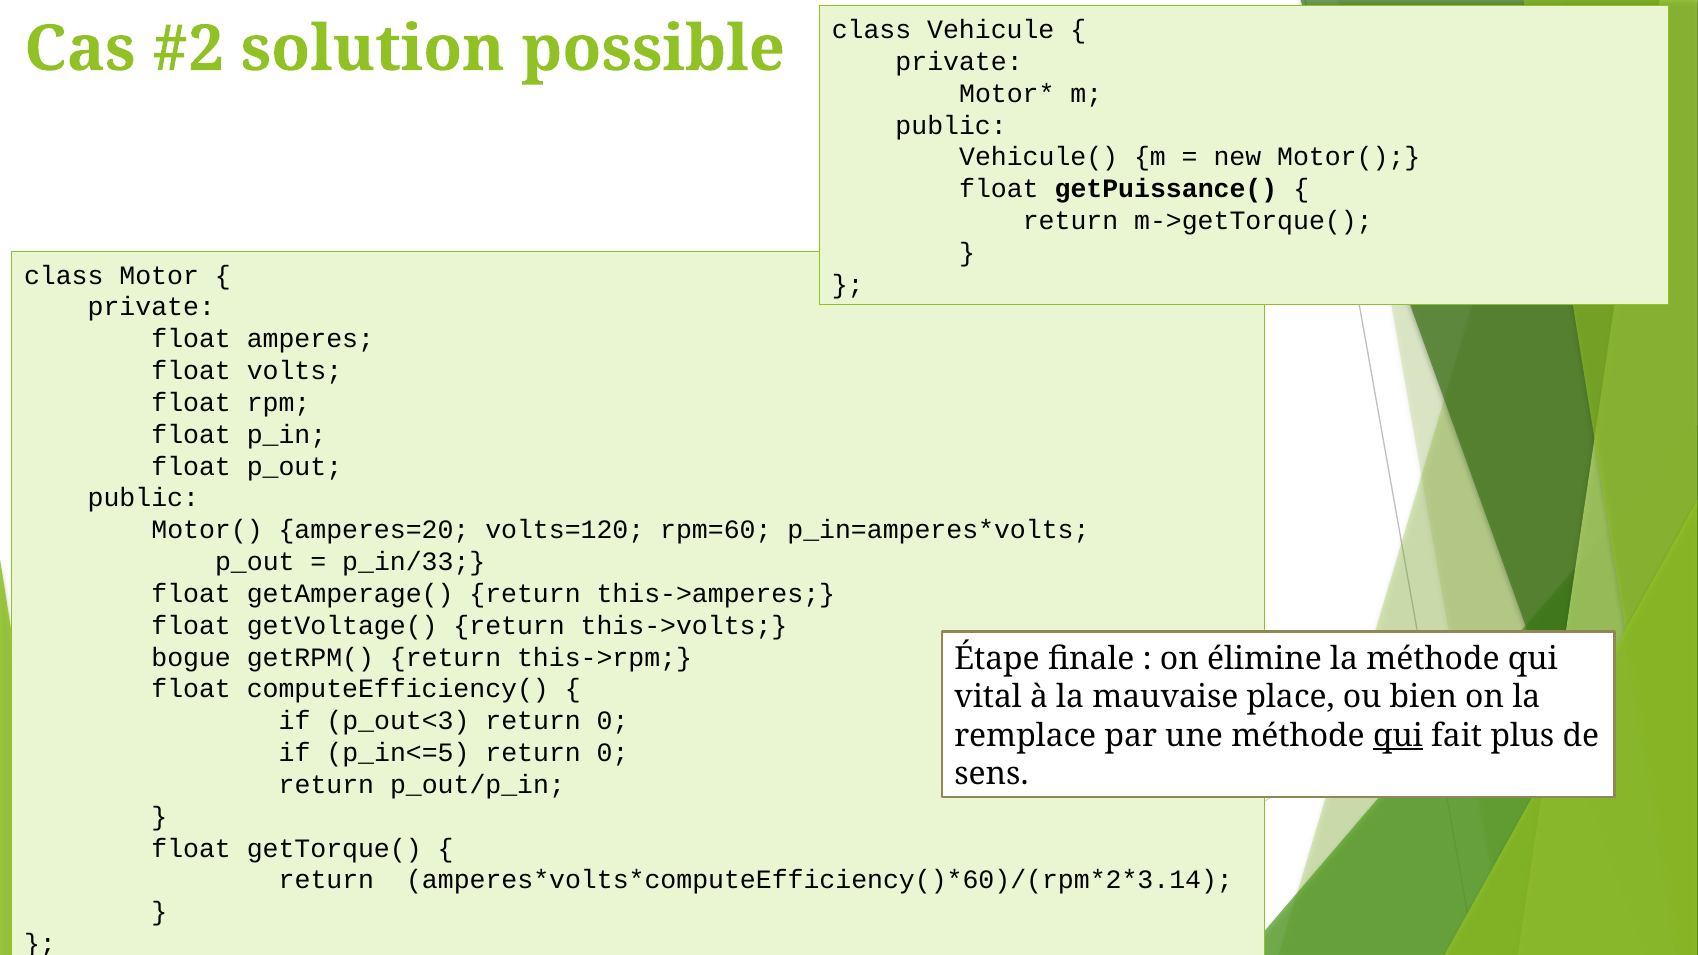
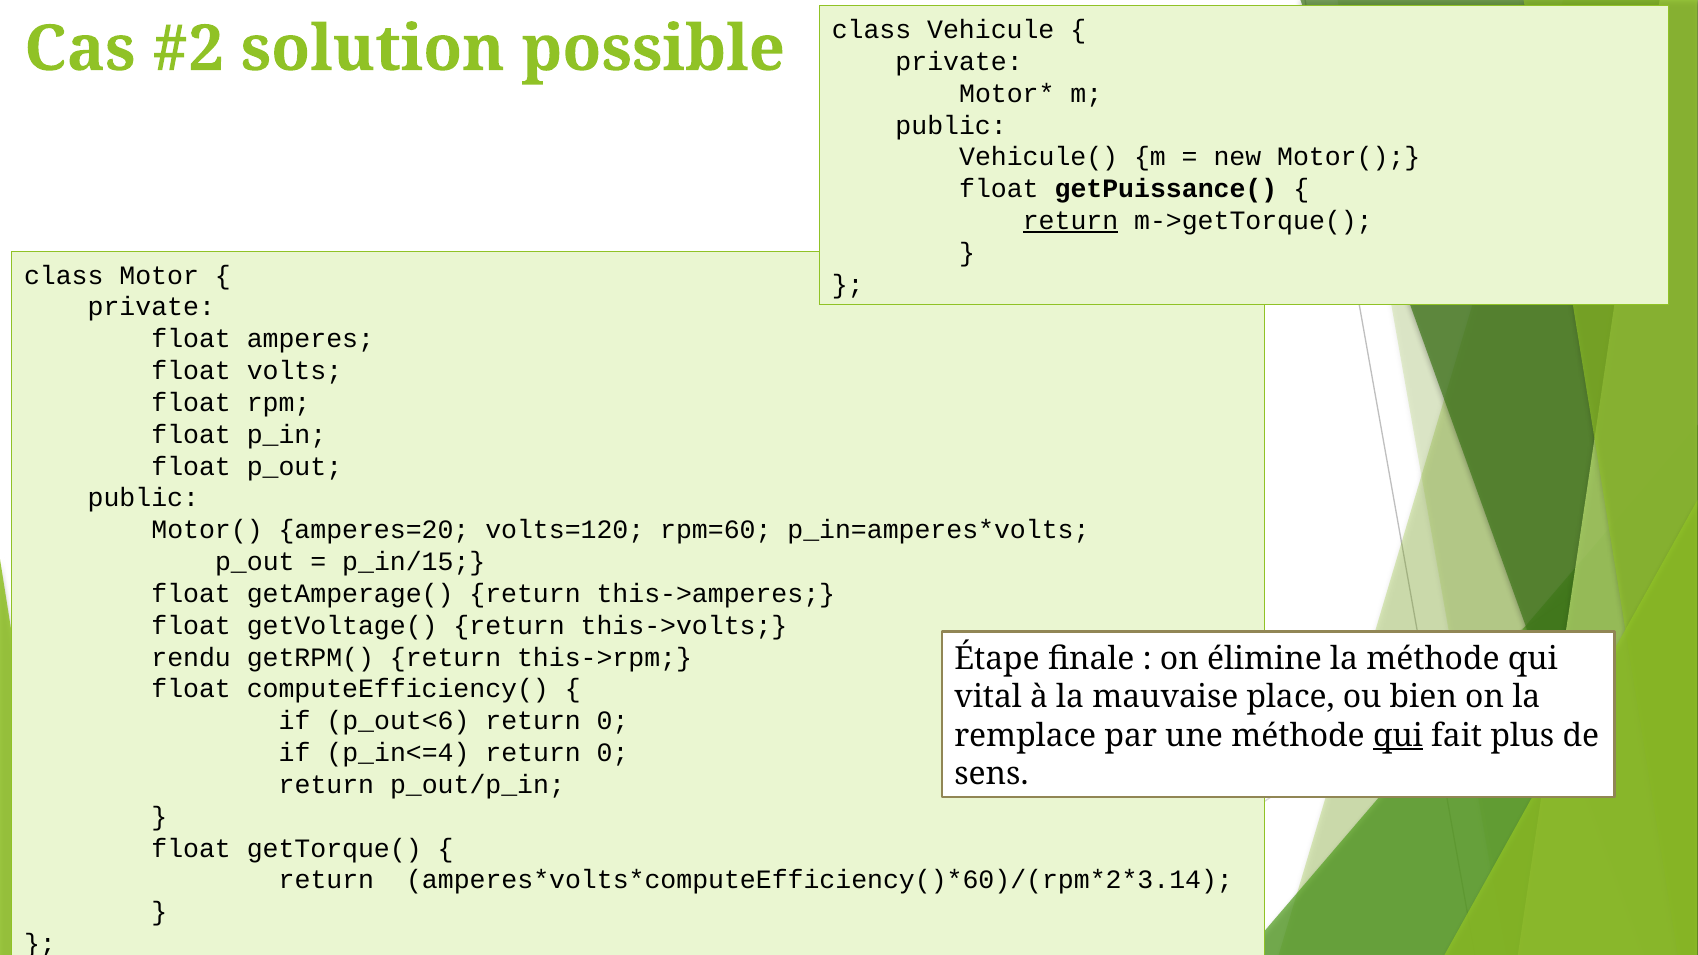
return underline: none -> present (1071, 221)
p_in/33: p_in/33 -> p_in/15 (414, 562)
bogue: bogue -> rendu (191, 657)
p_out<3: p_out<3 -> p_out<6 (398, 721)
p_in<=5: p_in<=5 -> p_in<=4 (398, 753)
